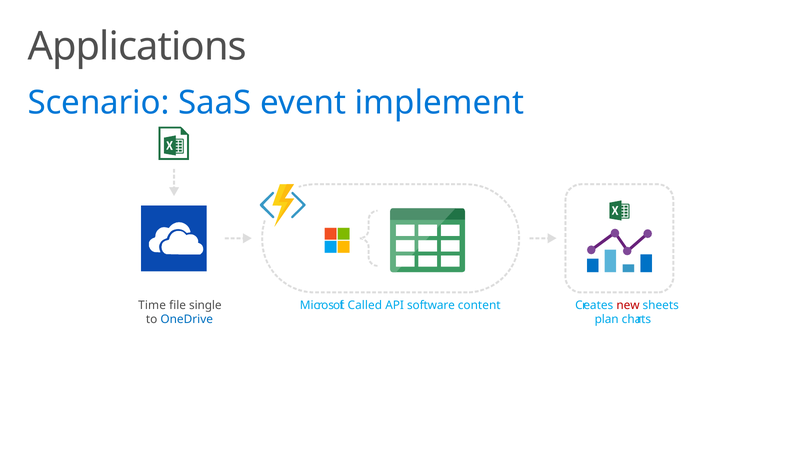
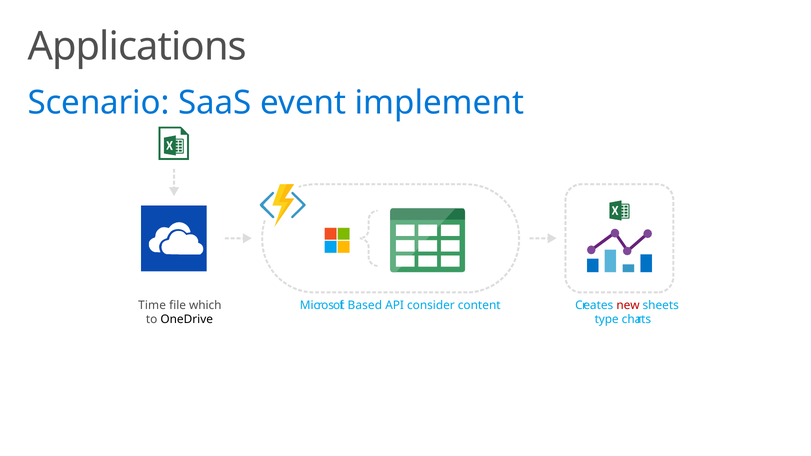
single: single -> which (205, 305)
Called: Called -> Based (365, 305)
software: software -> consider (431, 305)
OneDrive colour: blue -> black (187, 320)
plan: plan -> type (607, 320)
